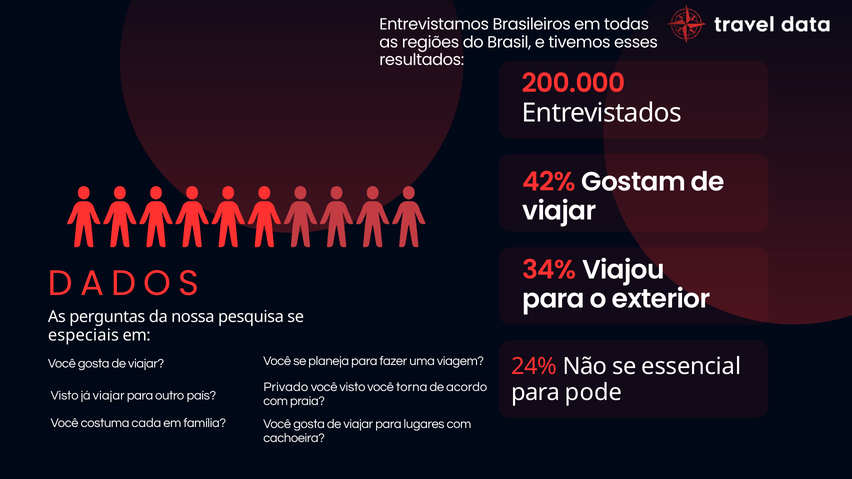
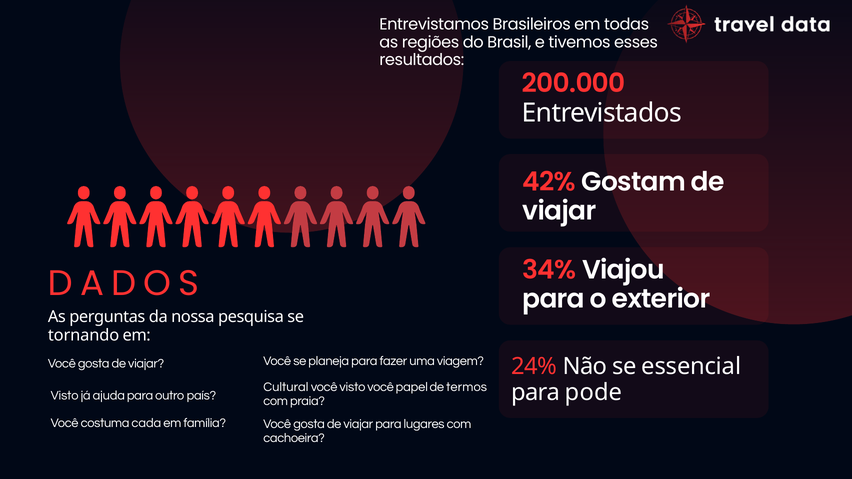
especiais: especiais -> tornando (84, 335)
Privado: Privado -> Cultural (286, 387)
torna: torna -> papel (412, 387)
acordo: acordo -> termos (467, 387)
já viajar: viajar -> ajuda (109, 396)
